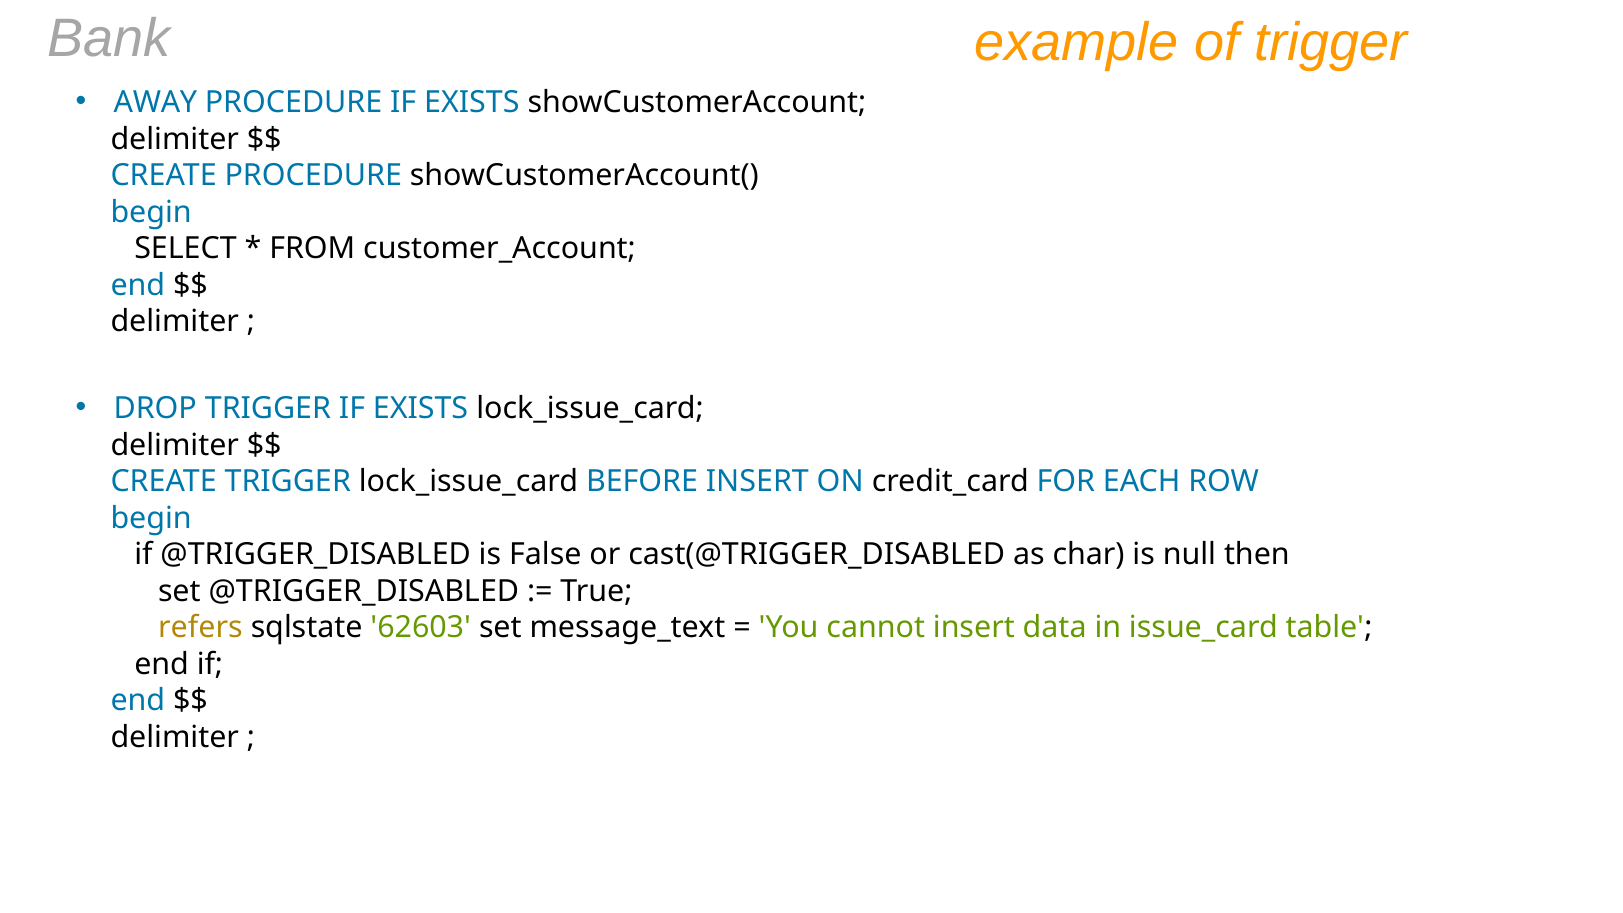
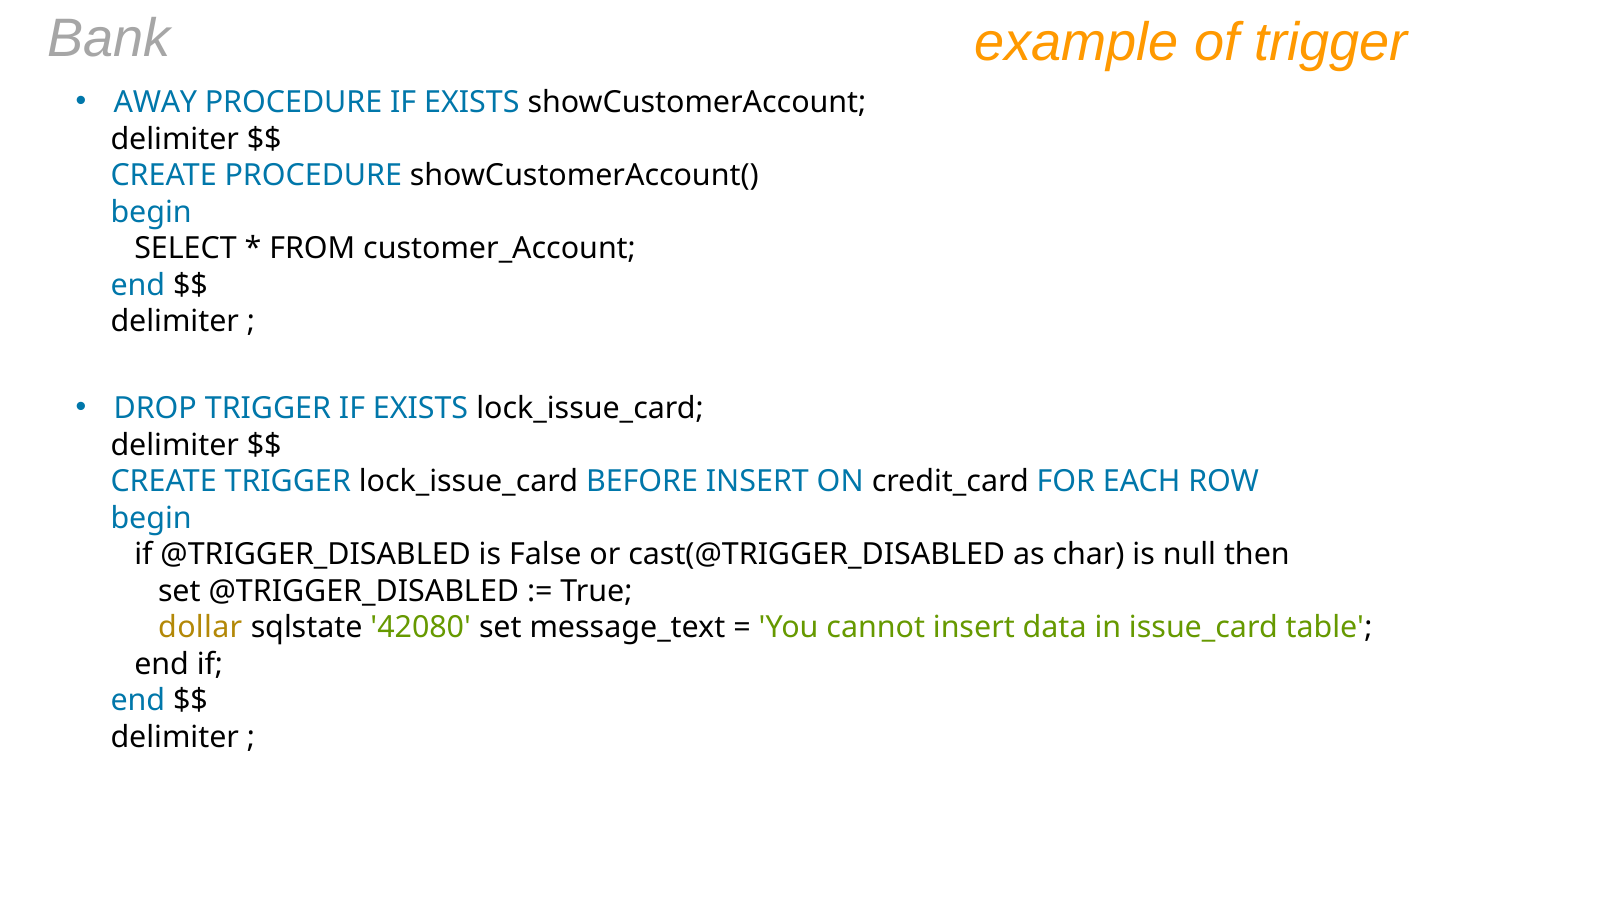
refers: refers -> dollar (200, 628)
62603: 62603 -> 42080 (421, 628)
